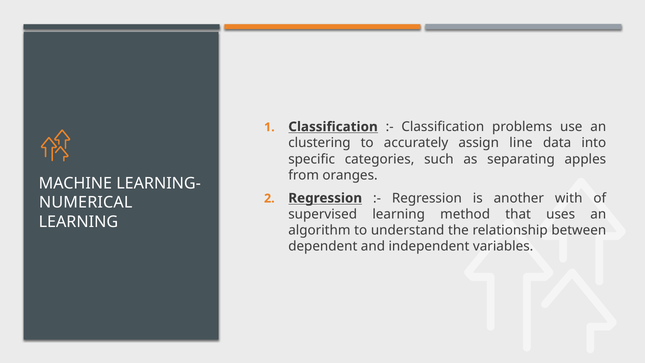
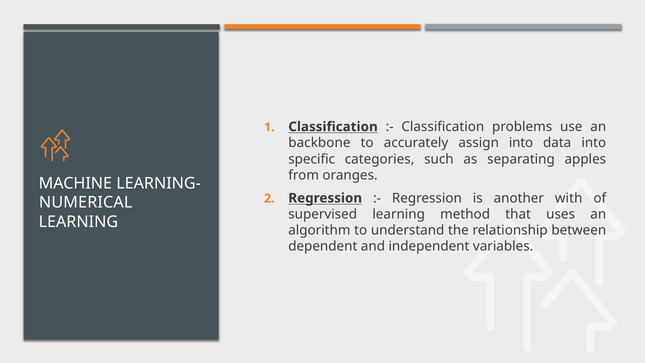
clustering: clustering -> backbone (319, 143)
assign line: line -> into (521, 143)
